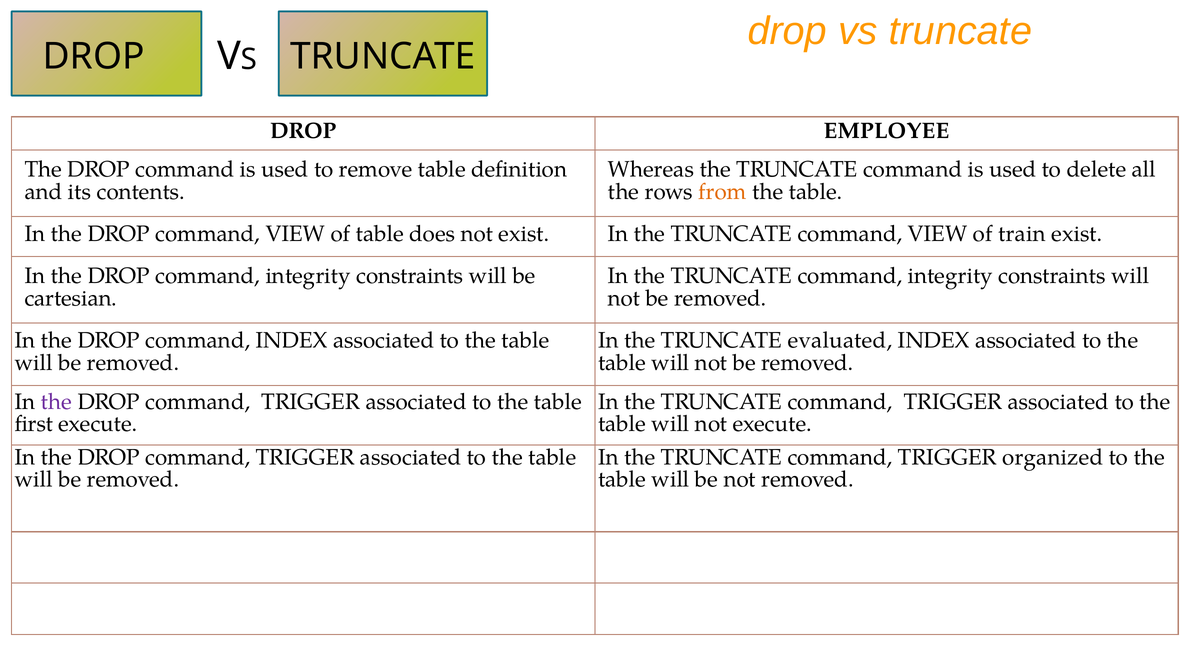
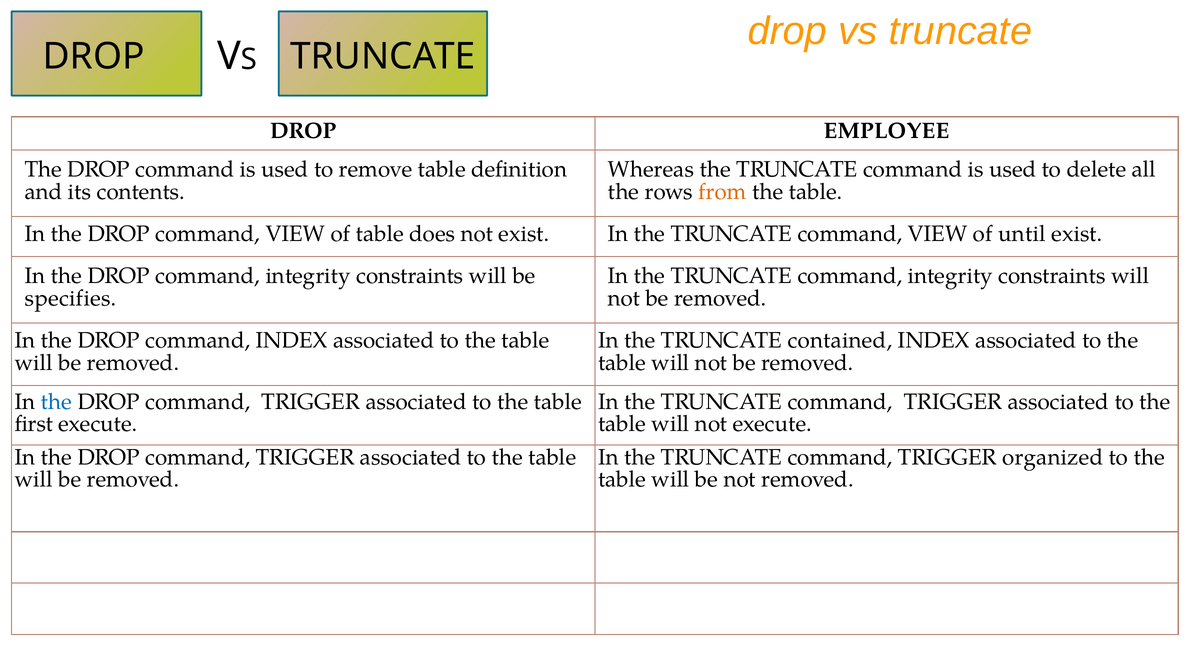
train: train -> until (1022, 234)
cartesian: cartesian -> specifies (71, 299)
evaluated: evaluated -> contained (840, 341)
the colour: purple -> blue (56, 402)
